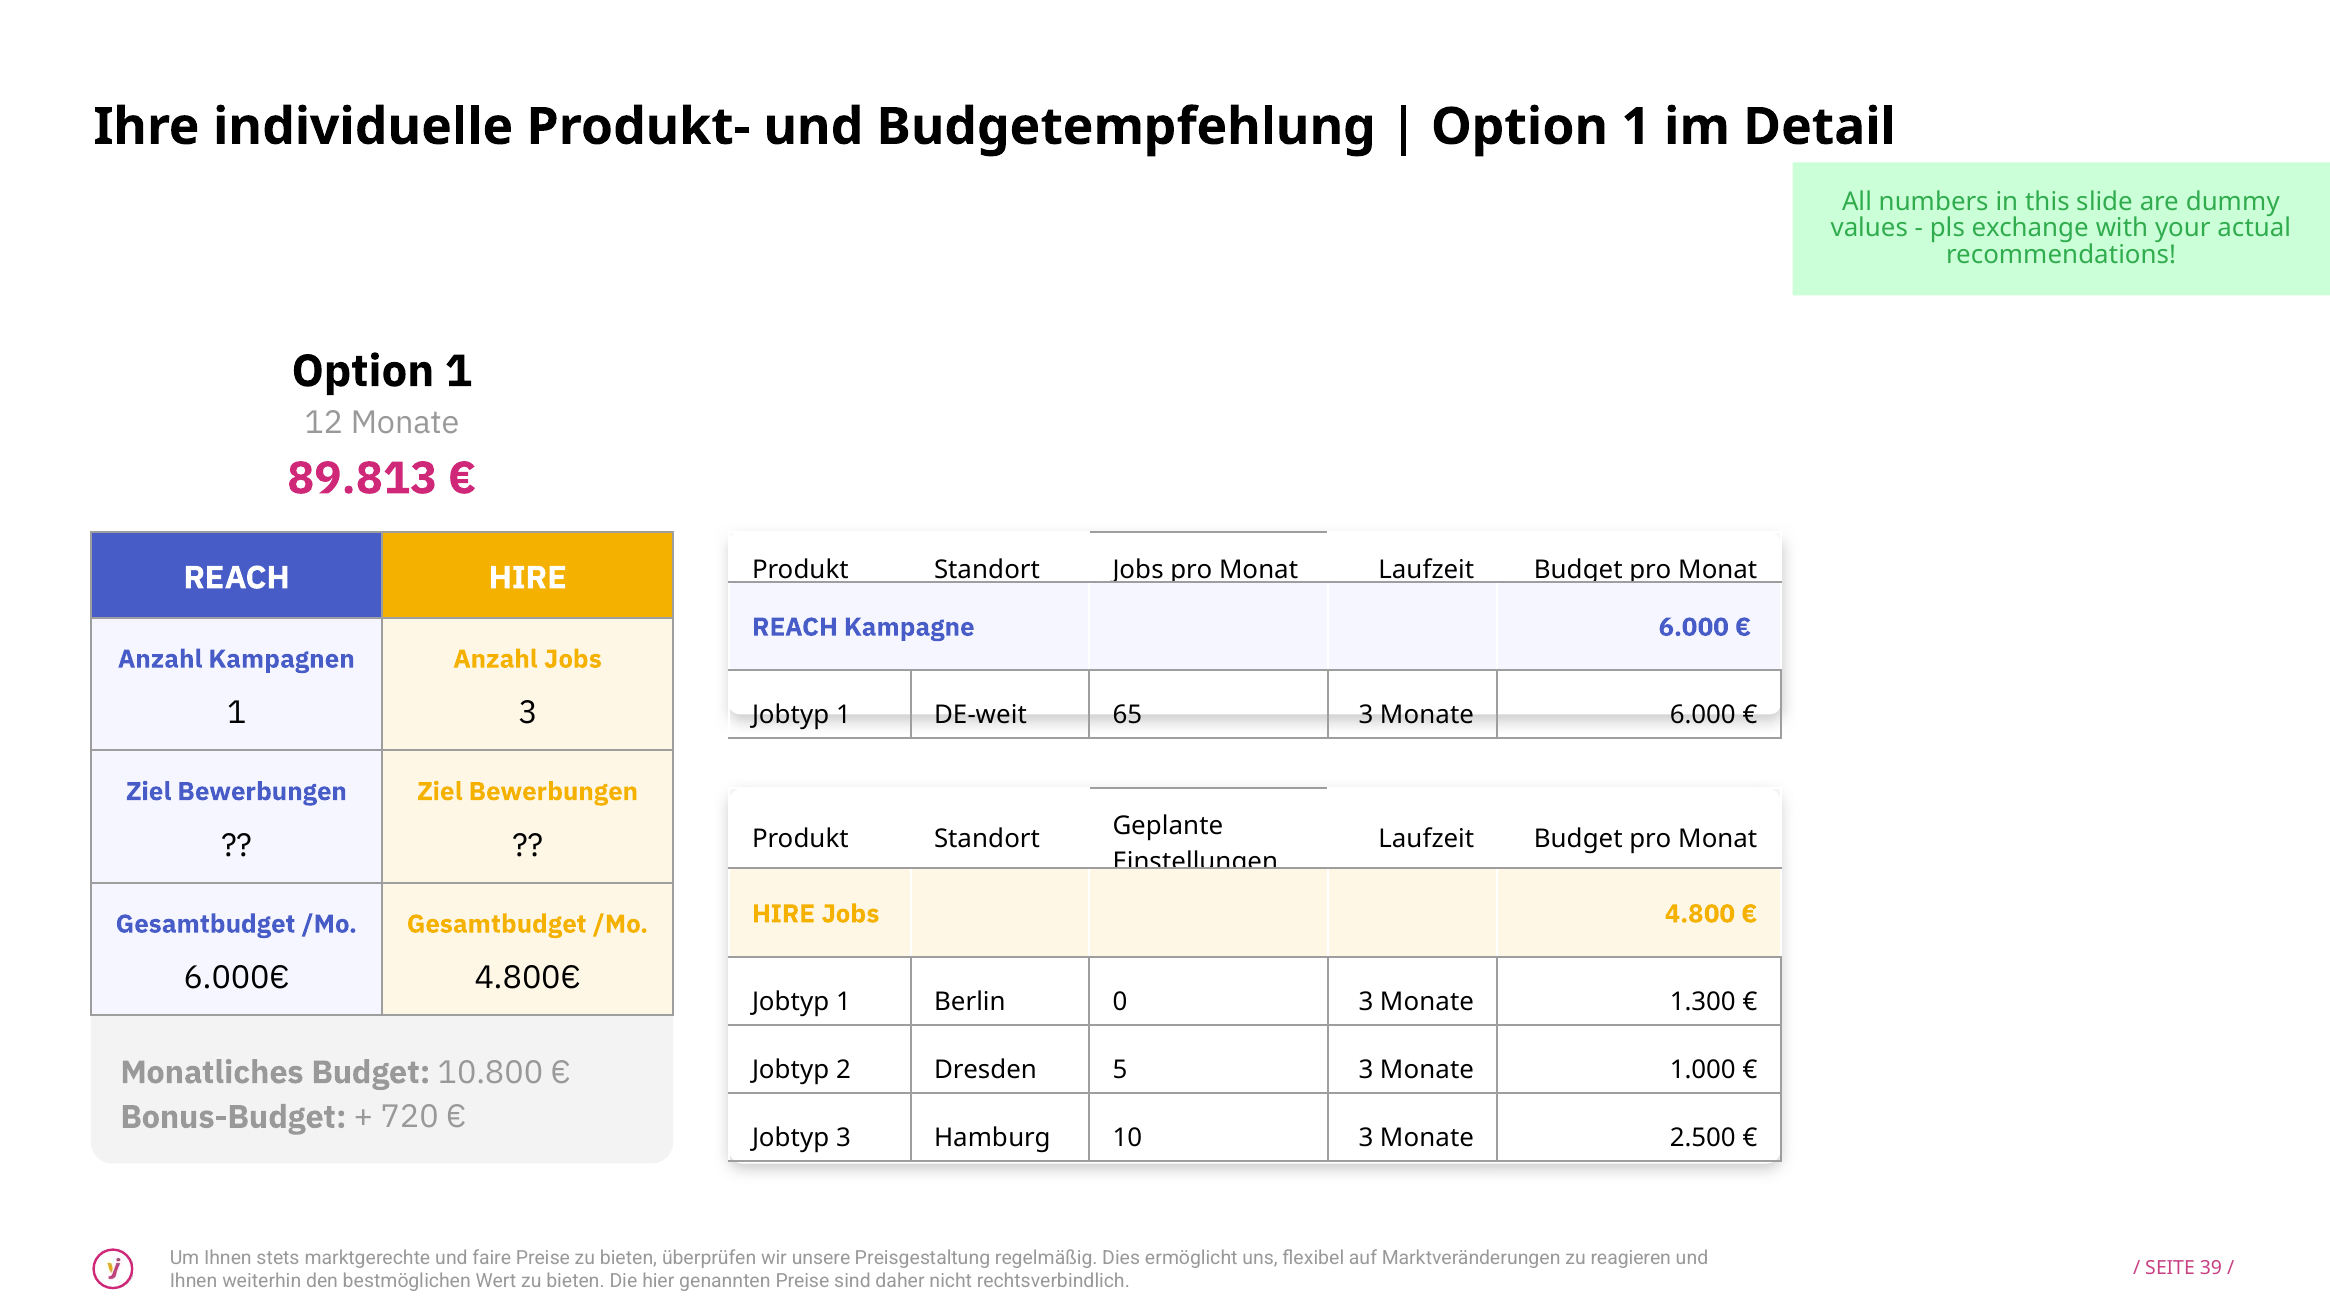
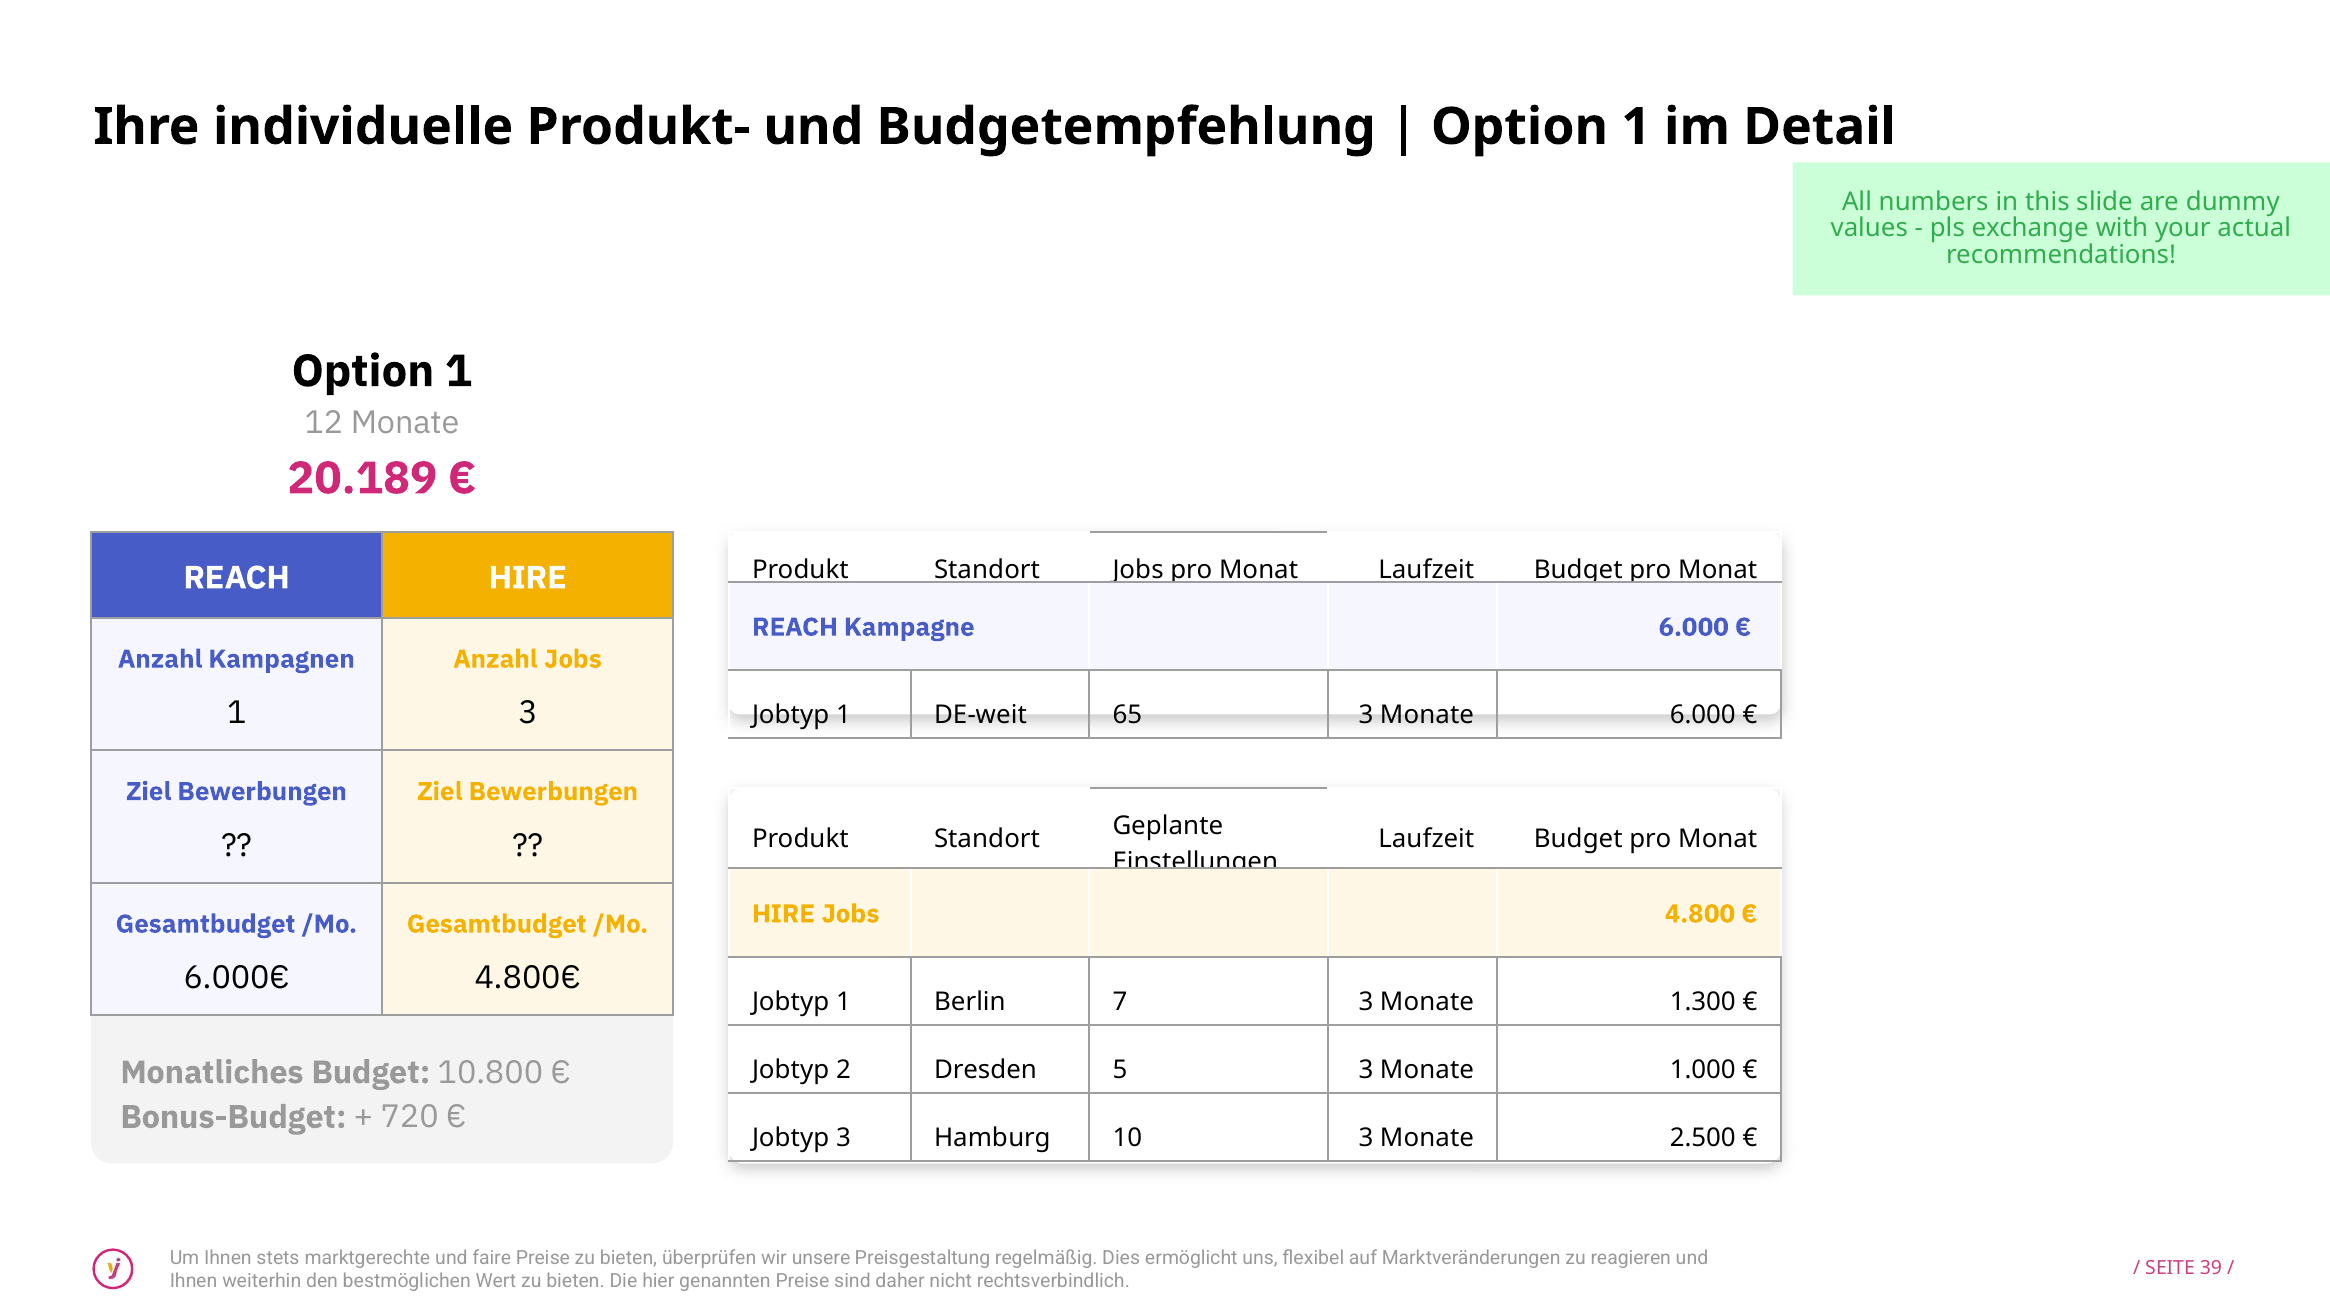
89.813: 89.813 -> 20.189 (362, 479)
0: 0 -> 7 (1120, 1002)
